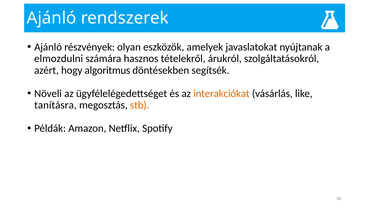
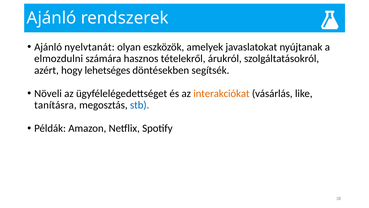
részvények: részvények -> nyelvtanát (89, 47)
algoritmus: algoritmus -> lehetséges (107, 70)
stb colour: orange -> blue (140, 105)
